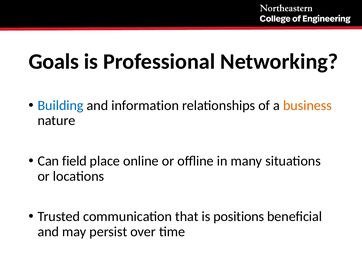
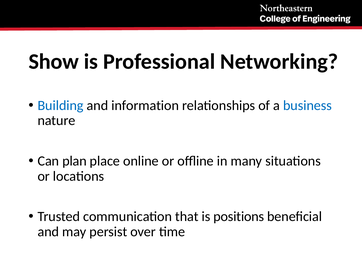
Goals: Goals -> Show (54, 62)
business colour: orange -> blue (308, 106)
field: field -> plan (74, 161)
